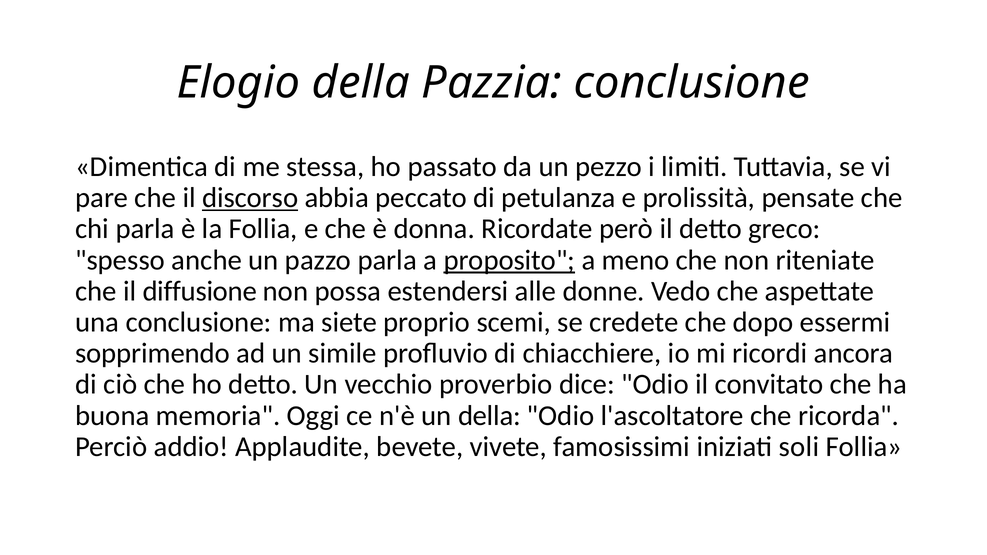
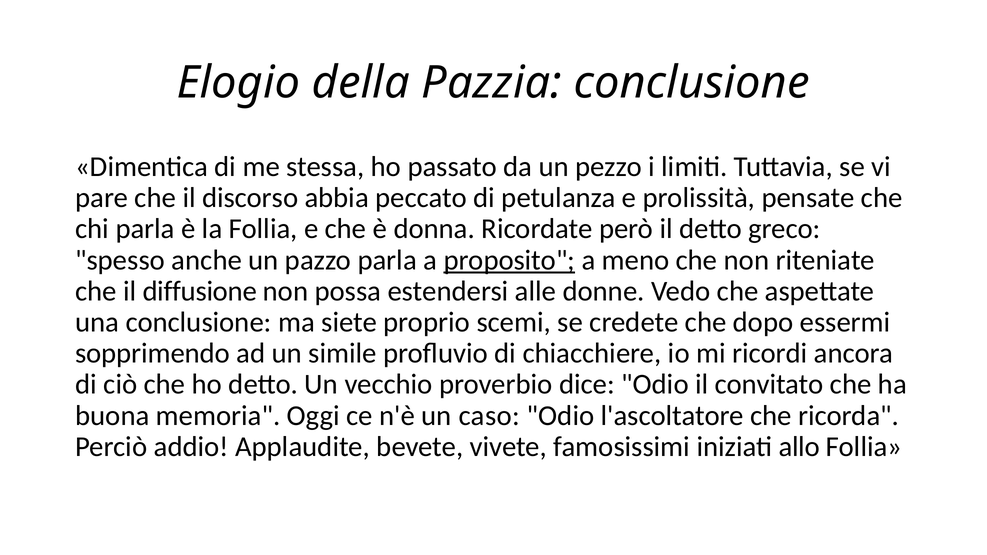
discorso underline: present -> none (250, 198)
un della: della -> caso (489, 416)
soli: soli -> allo (799, 447)
